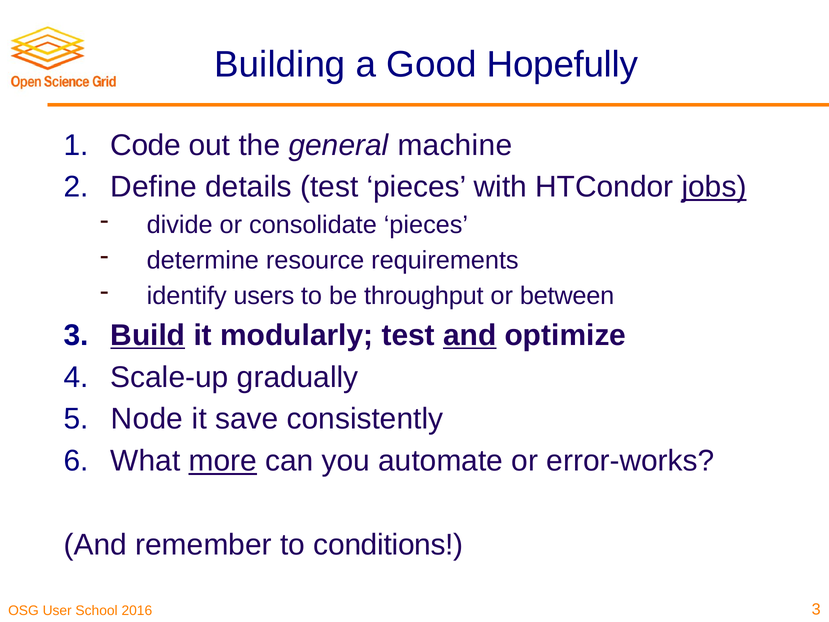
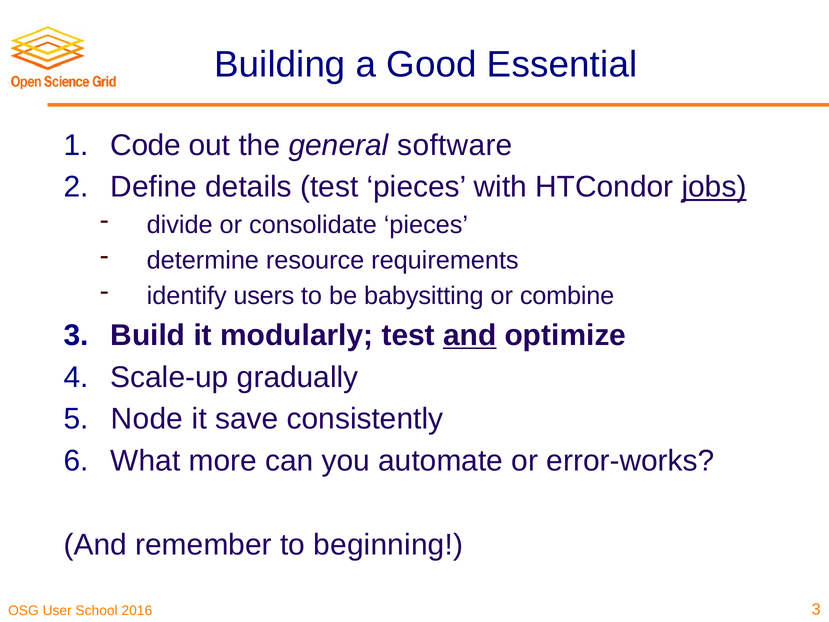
Hopefully: Hopefully -> Essential (562, 65)
machine: machine -> software (455, 145)
throughput: throughput -> babysitting (424, 296)
between: between -> combine (567, 296)
Build underline: present -> none (148, 335)
more underline: present -> none (223, 461)
conditions: conditions -> beginning (388, 545)
